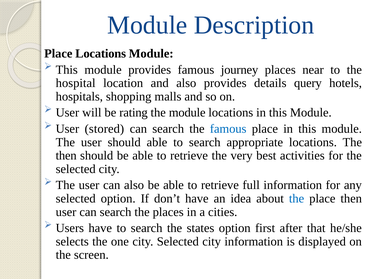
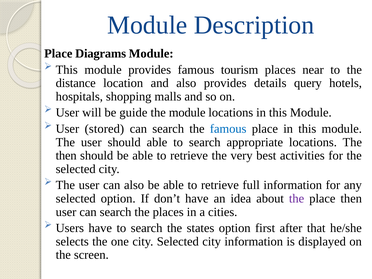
Place Locations: Locations -> Diagrams (101, 54)
journey: journey -> tourism (240, 70)
hospital: hospital -> distance (76, 83)
rating: rating -> guide (133, 113)
the colour: blue -> purple (297, 199)
